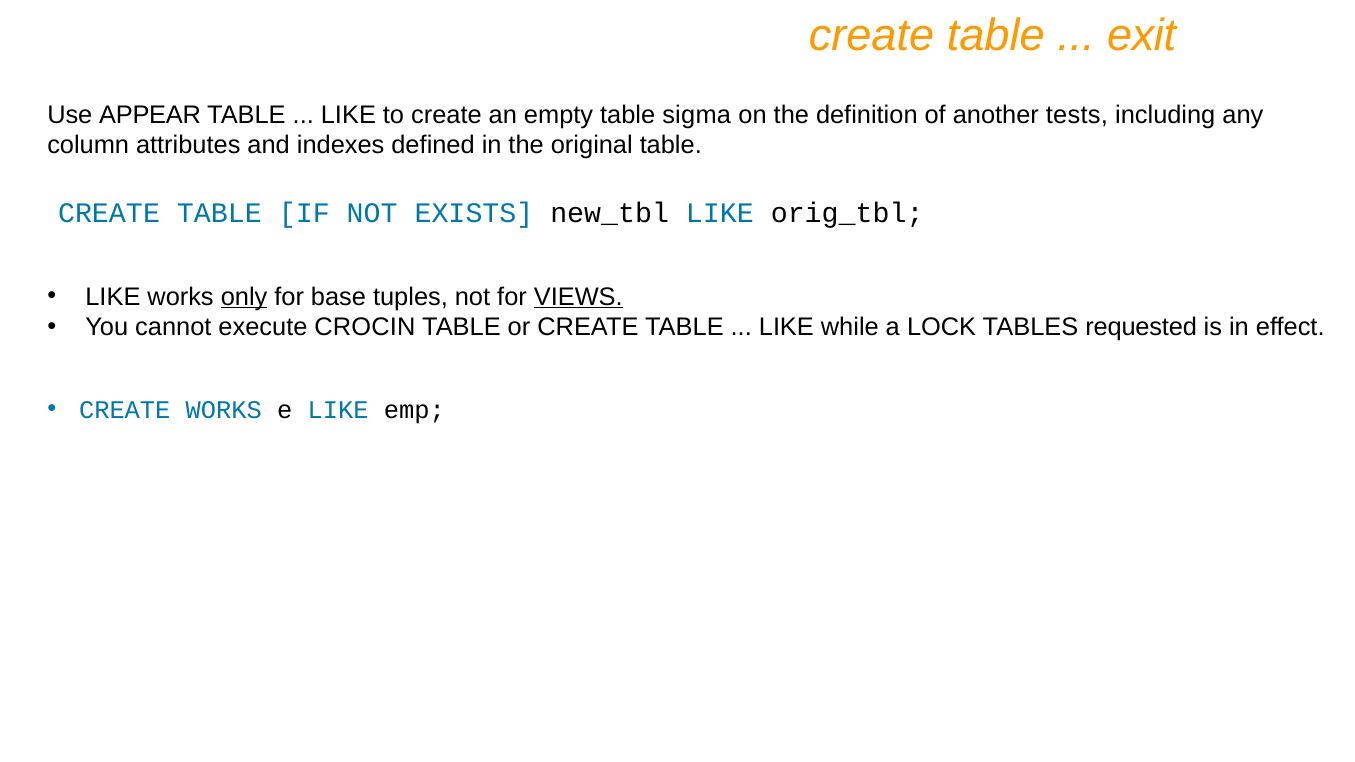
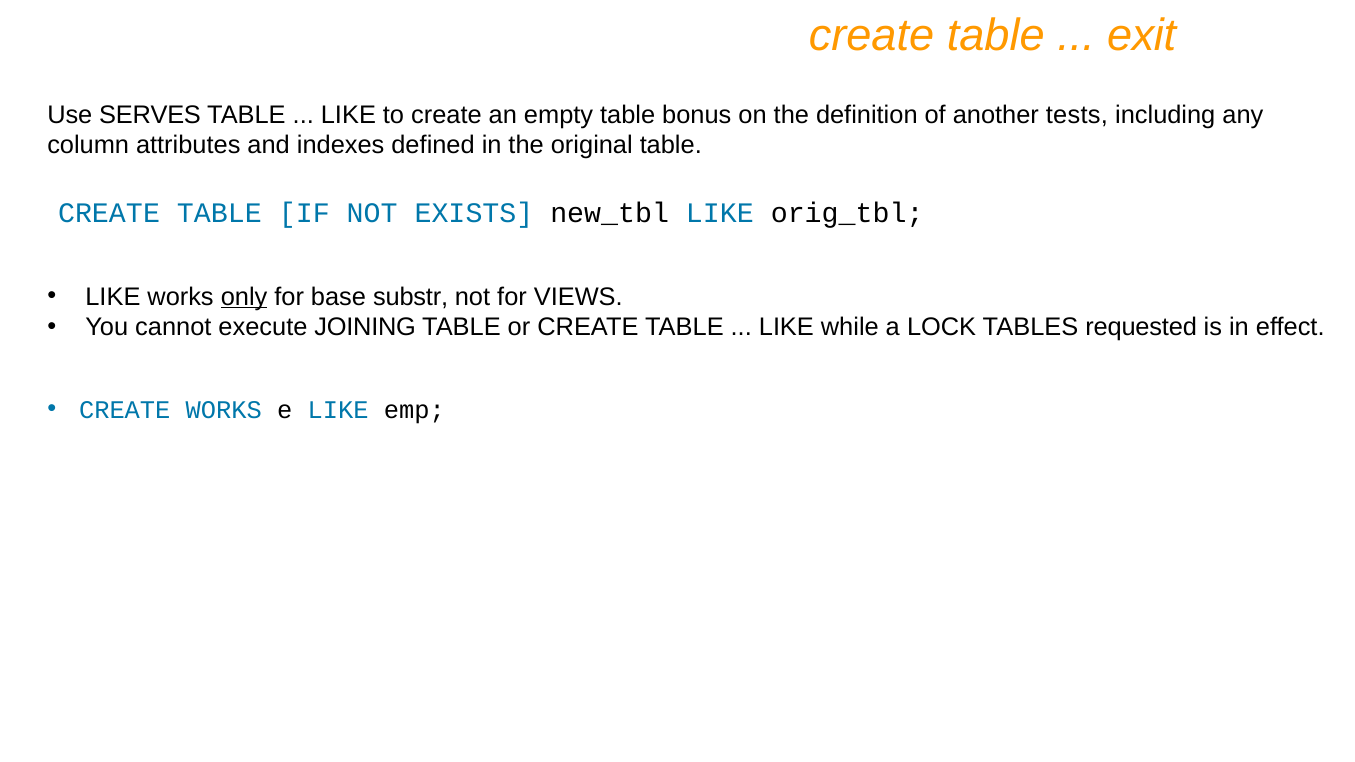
APPEAR: APPEAR -> SERVES (150, 115)
sigma: sigma -> bonus (697, 115)
tuples: tuples -> substr (411, 297)
VIEWS underline: present -> none (578, 297)
CROCIN: CROCIN -> JOINING (365, 327)
